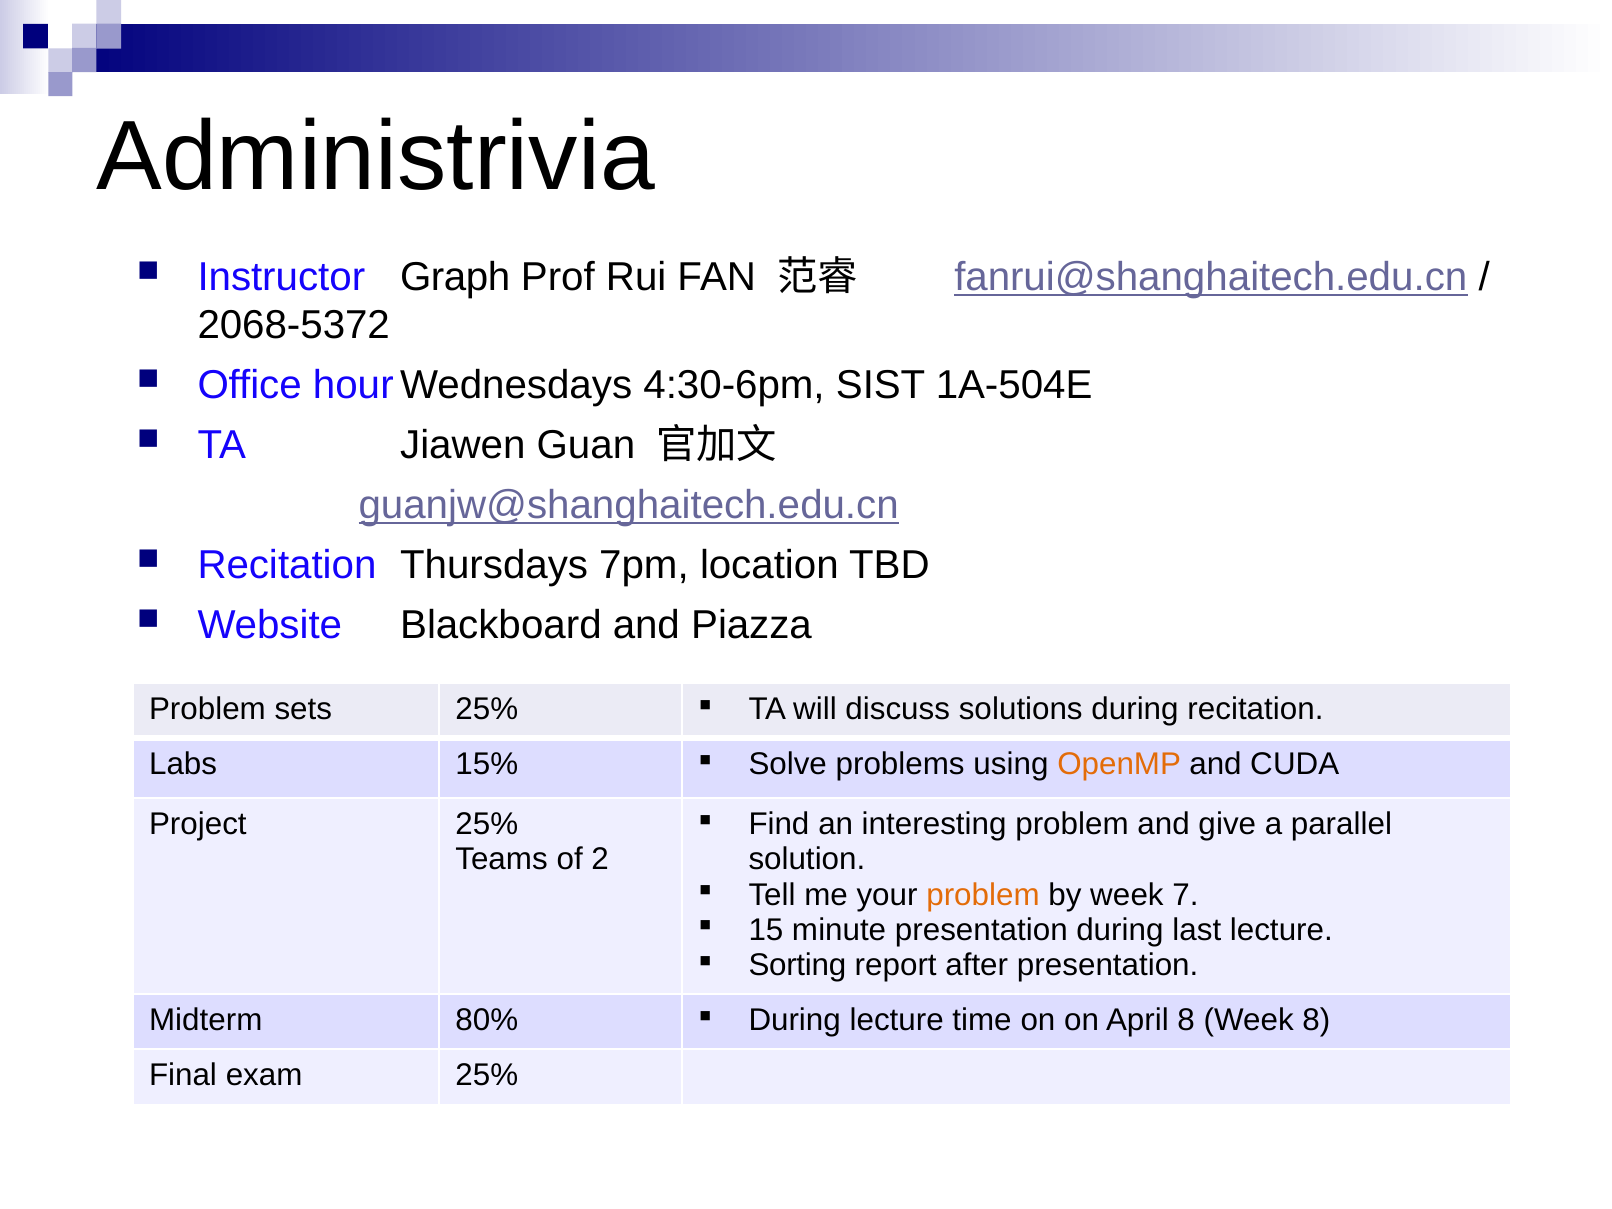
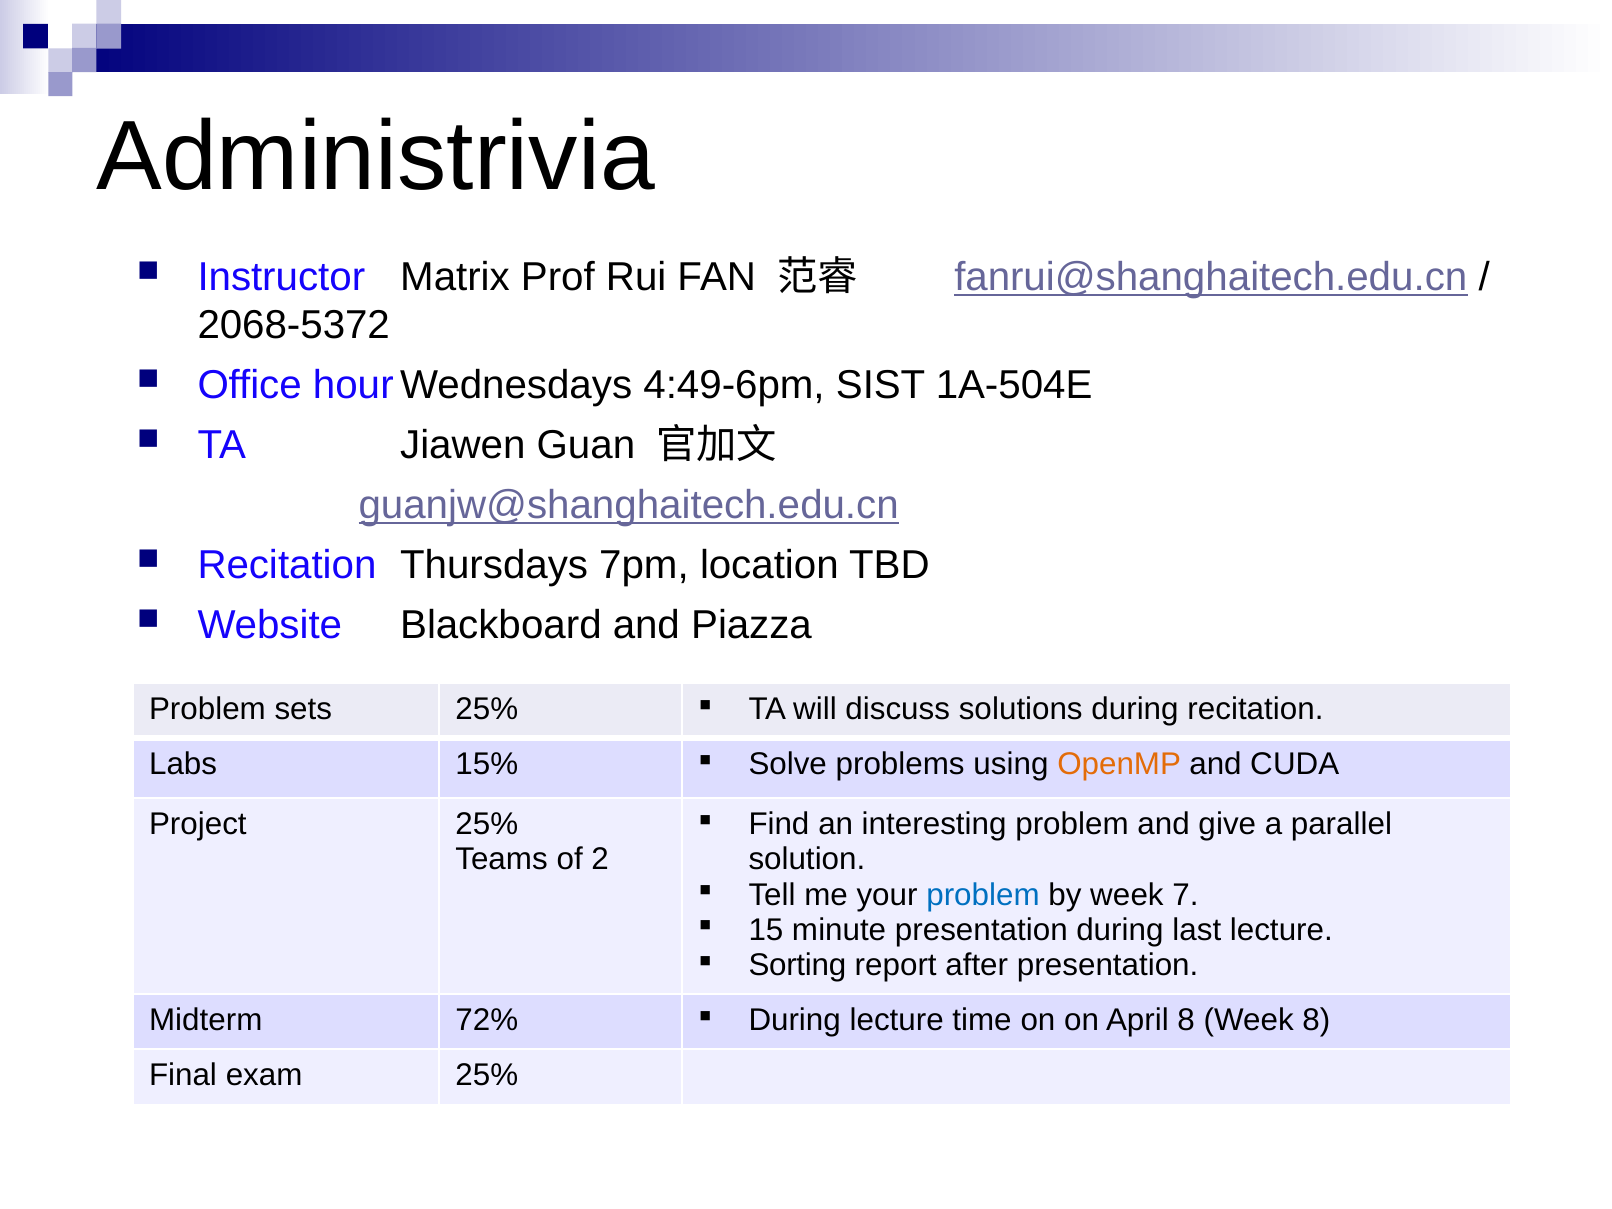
Graph: Graph -> Matrix (455, 277)
4:30-6pm: 4:30-6pm -> 4:49-6pm (734, 385)
problem colour: orange -> blue (983, 895)
80%: 80% -> 72% (487, 1020)
